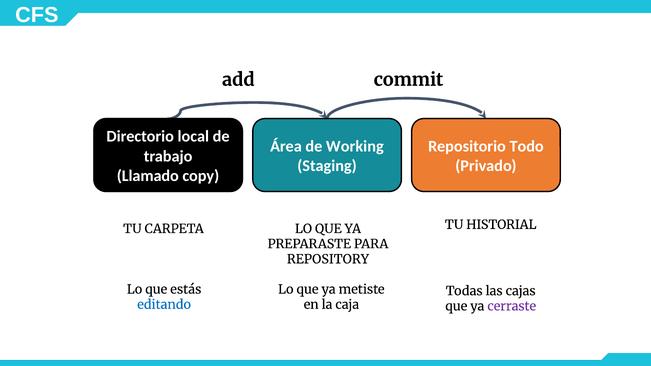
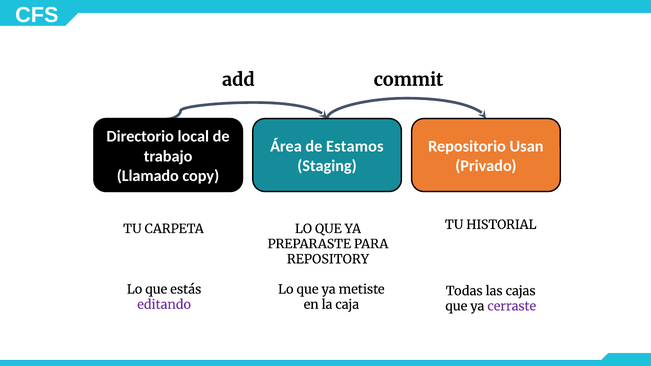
Working: Working -> Estamos (355, 146)
Todo: Todo -> Usan (527, 146)
editando colour: blue -> purple (164, 305)
